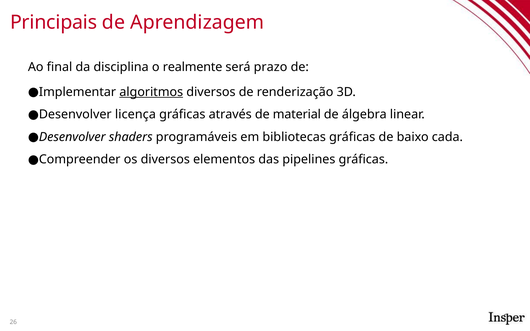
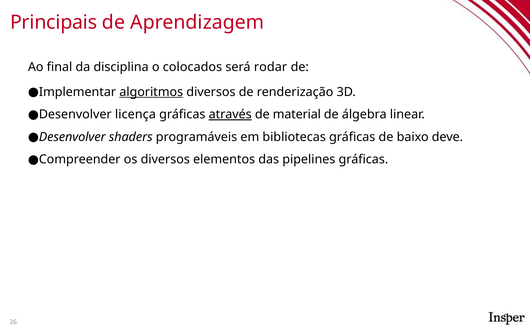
realmente: realmente -> colocados (192, 67)
prazo: prazo -> rodar (271, 67)
através underline: none -> present (230, 115)
cada: cada -> deve (447, 137)
